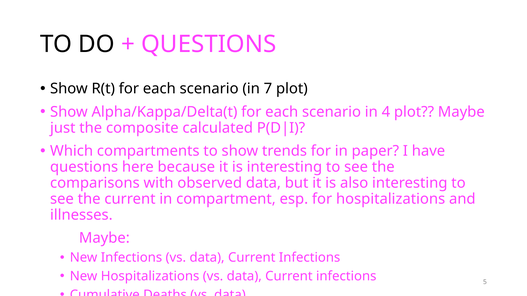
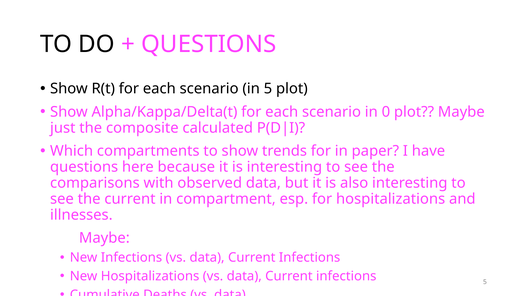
in 7: 7 -> 5 (268, 89)
4: 4 -> 0 (386, 112)
